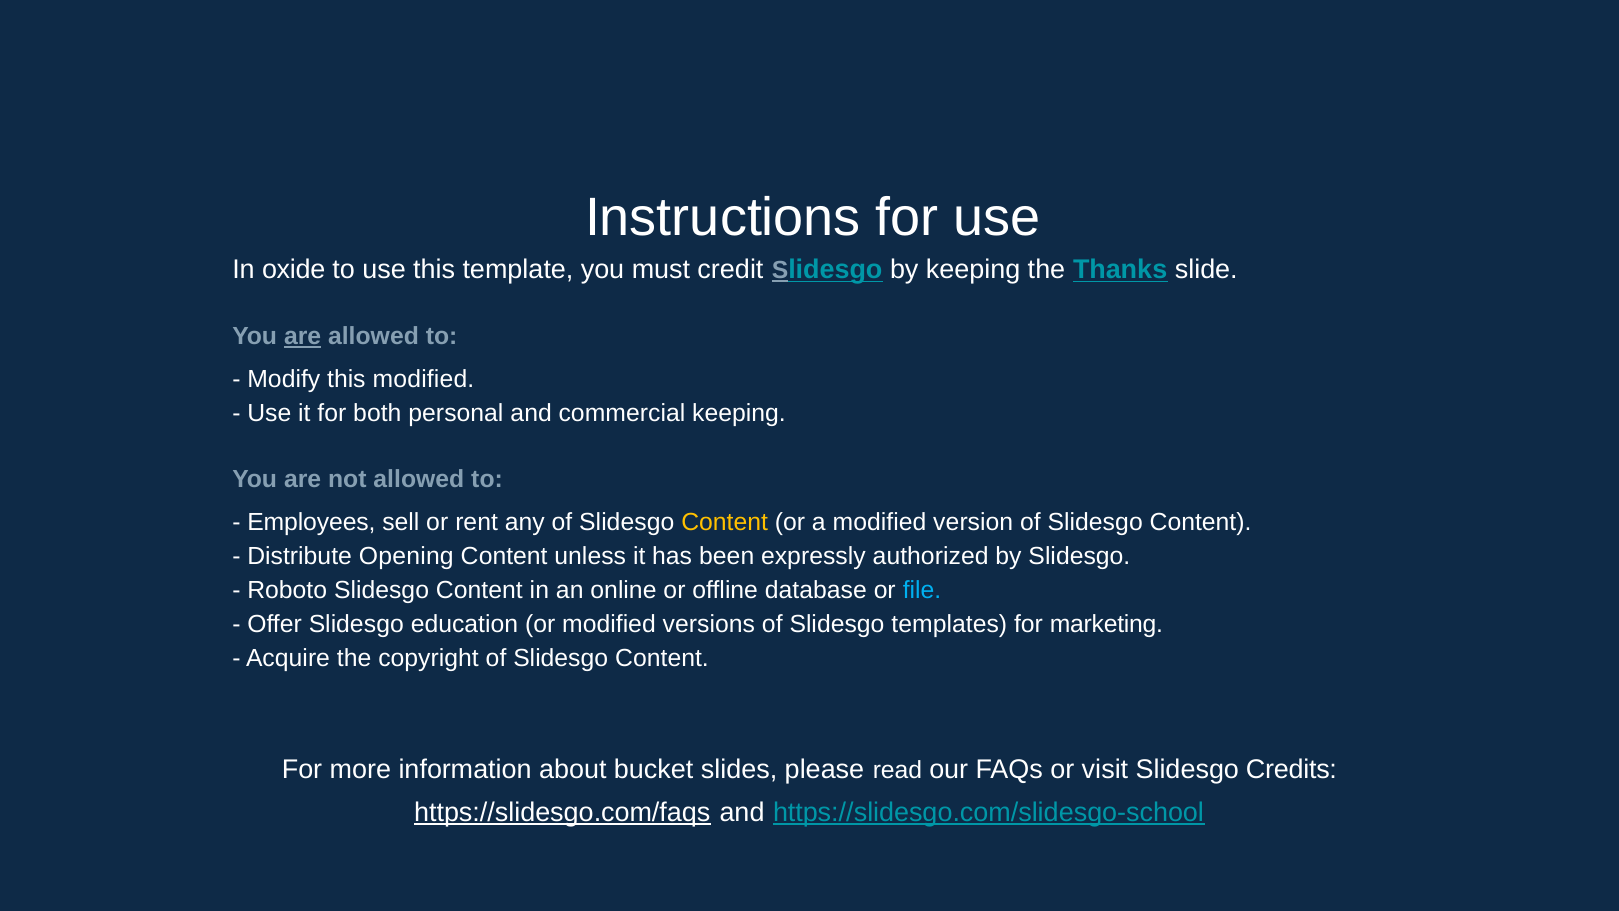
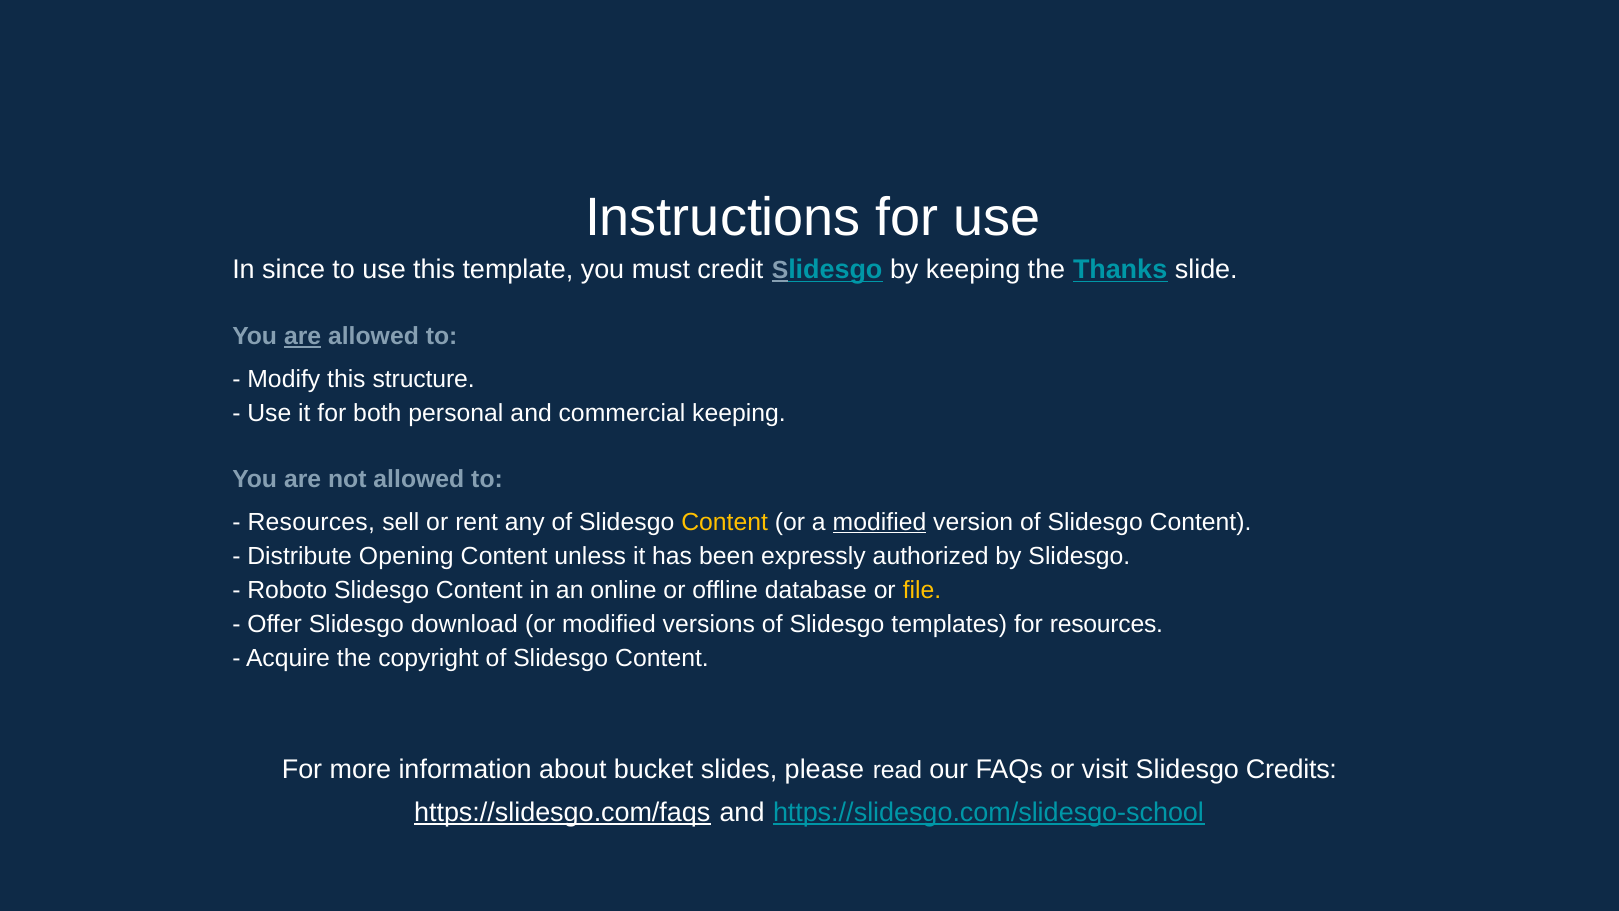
oxide: oxide -> since (294, 269)
this modified: modified -> structure (424, 379)
Employees: Employees -> Resources (311, 522)
modified underline: none -> present (880, 522)
file colour: light blue -> yellow (922, 590)
education: education -> download (464, 624)
for marketing: marketing -> resources (1106, 624)
